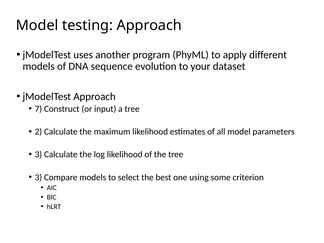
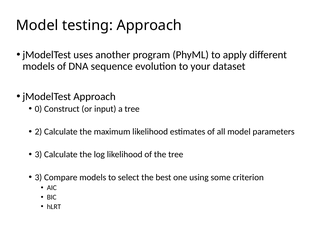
7: 7 -> 0 (38, 109)
